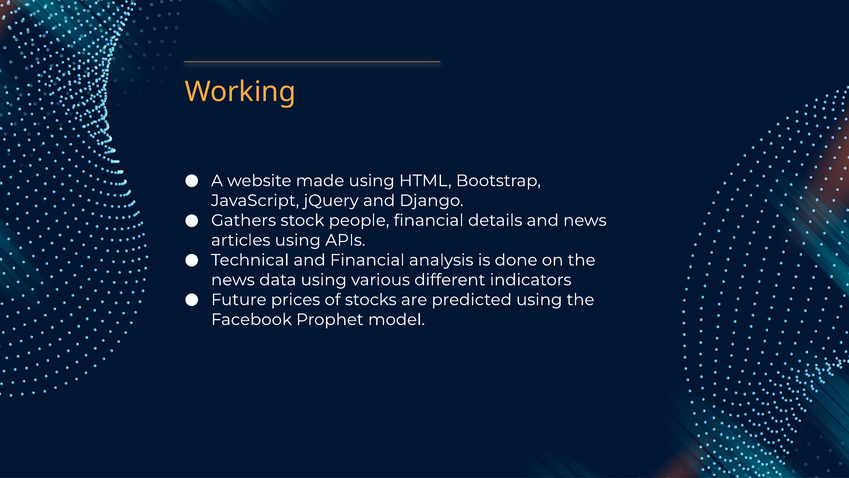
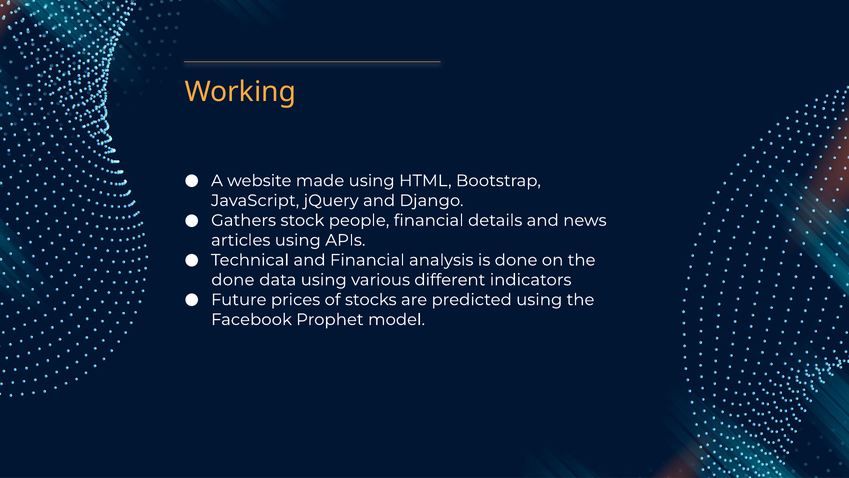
news: news -> done (233, 280)
